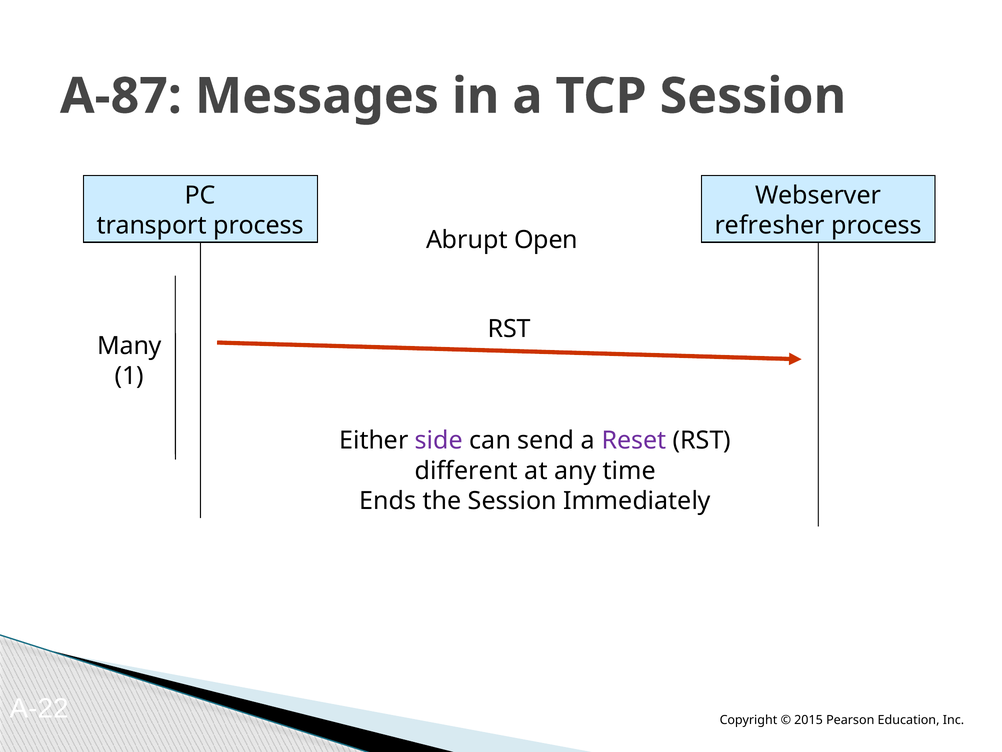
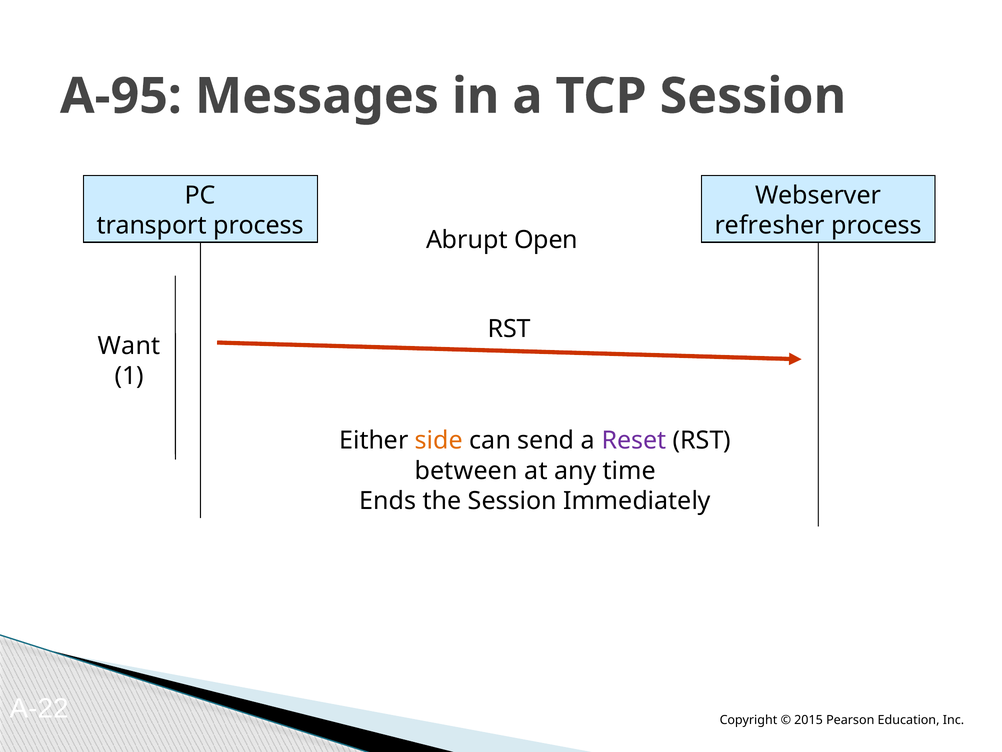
A-87: A-87 -> A-95 (121, 96)
Many: Many -> Want (129, 346)
side colour: purple -> orange (439, 440)
different: different -> between (466, 470)
